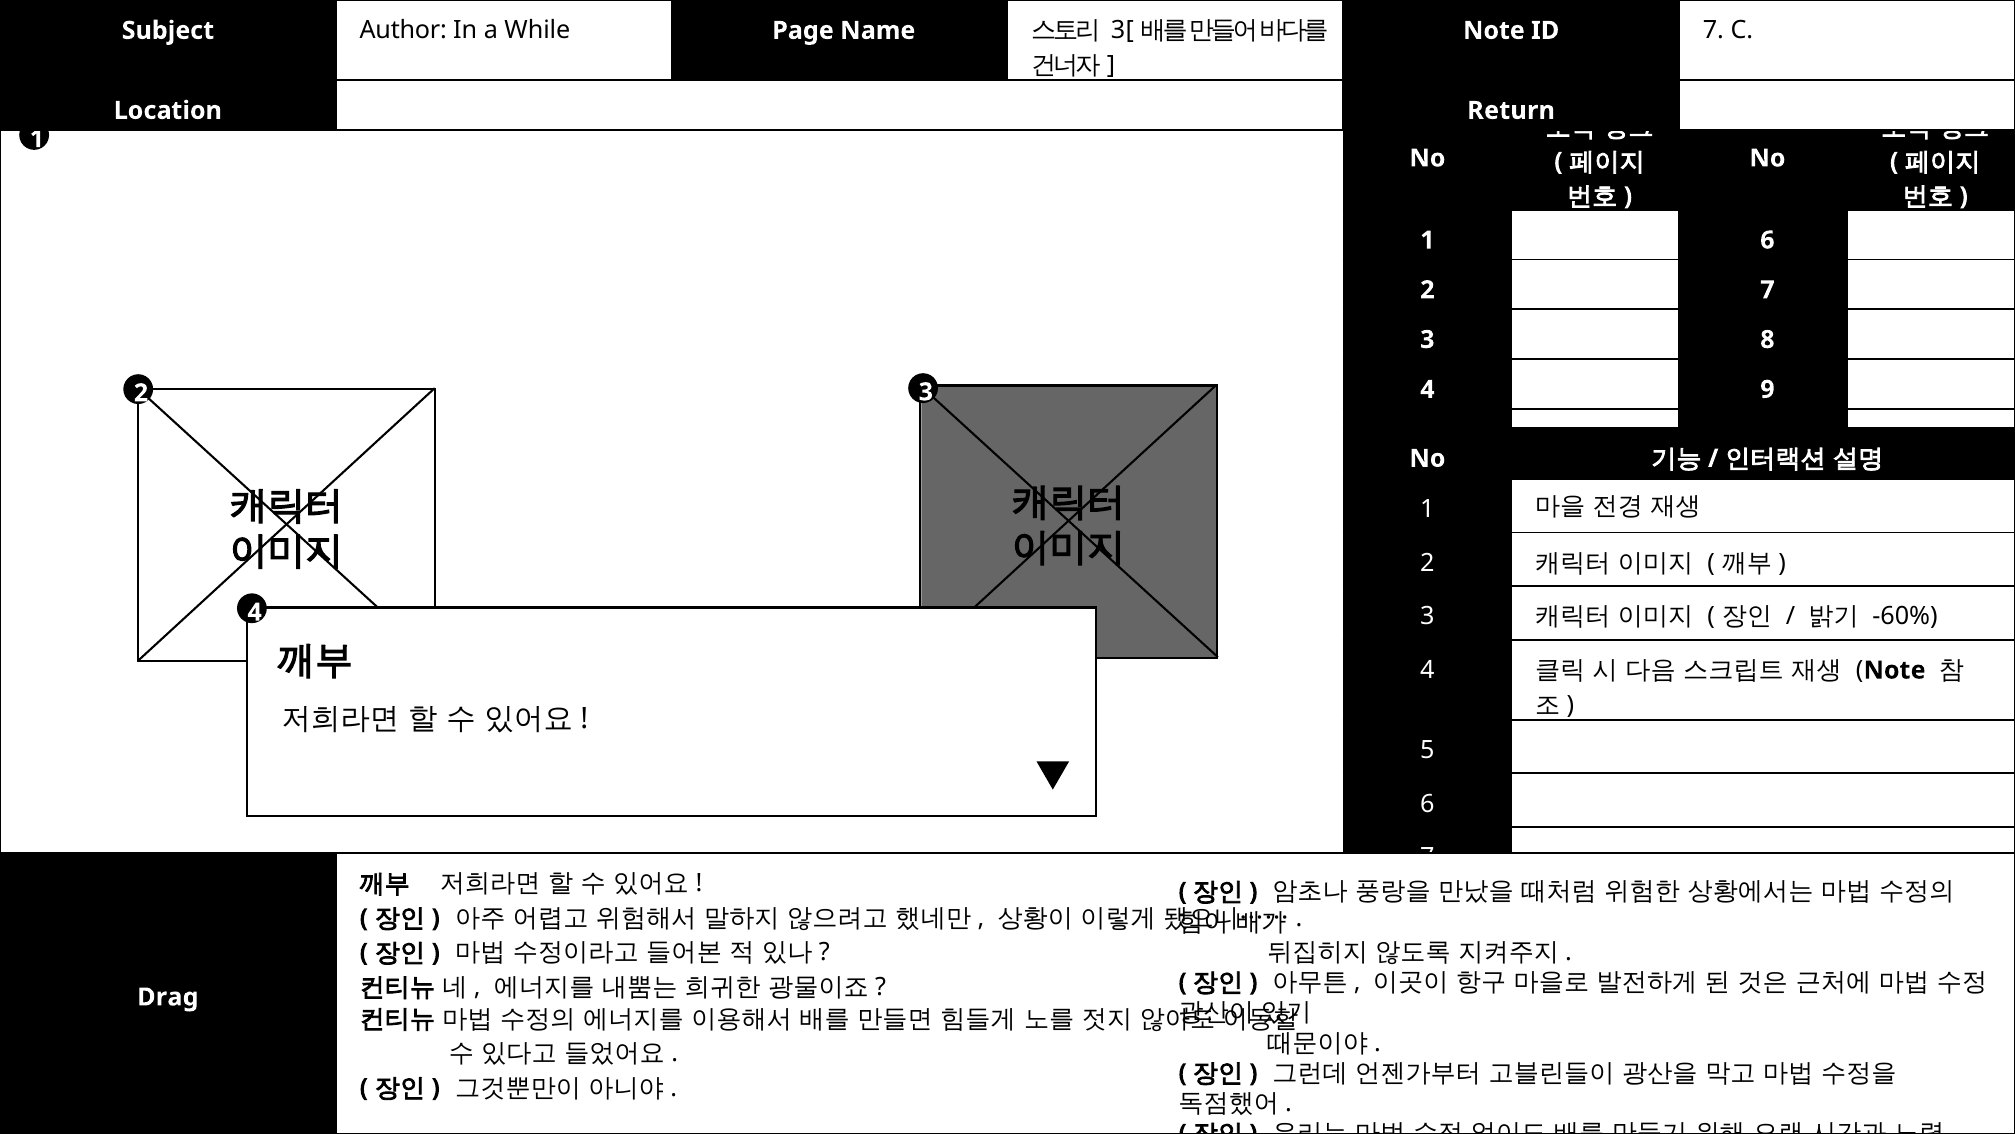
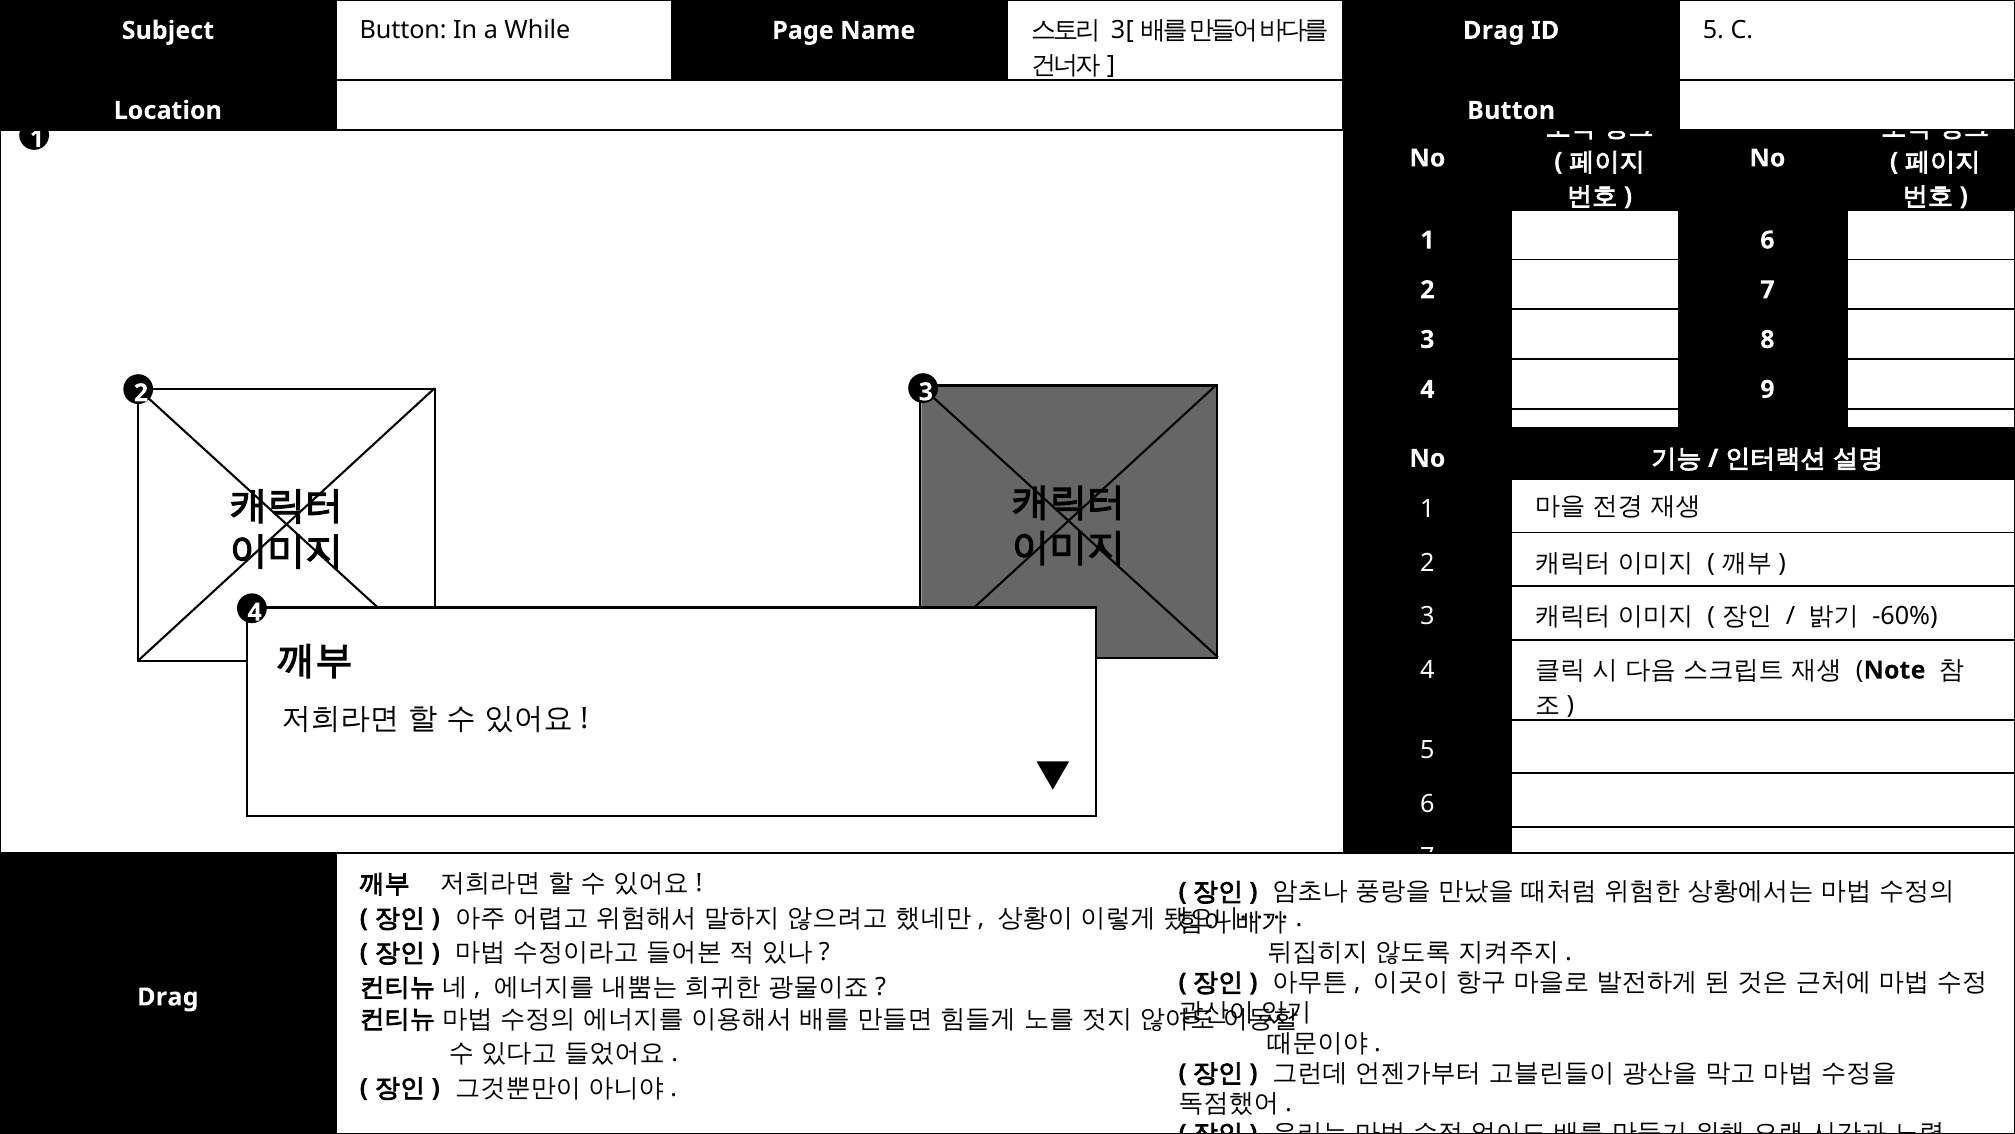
Subject Author: Author -> Button (403, 31)
Note: Note -> Drag (1494, 31)
ID 7: 7 -> 5 (1713, 31)
Location Return: Return -> Button (1511, 111)
